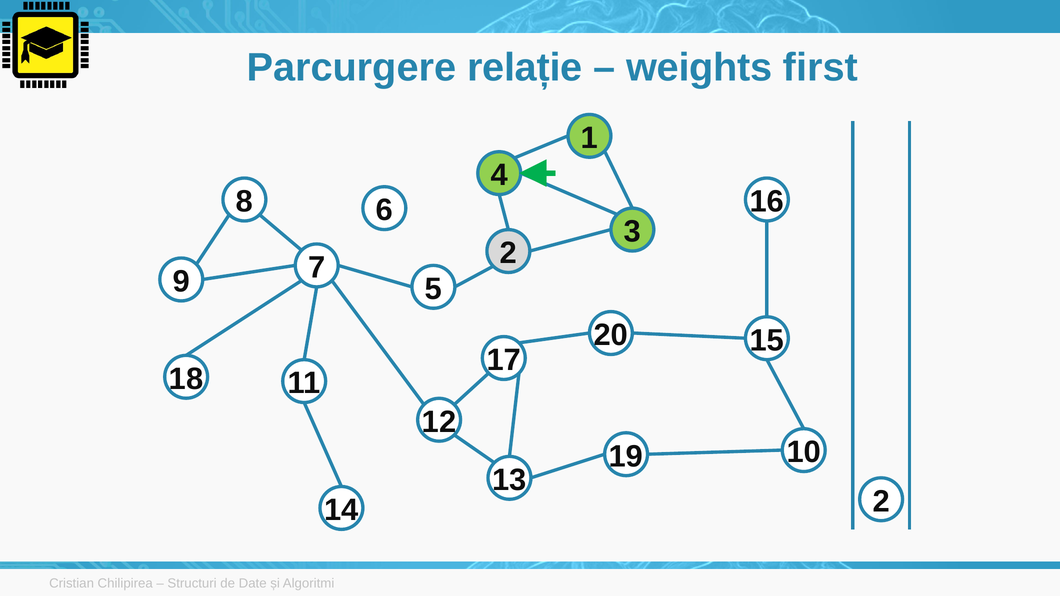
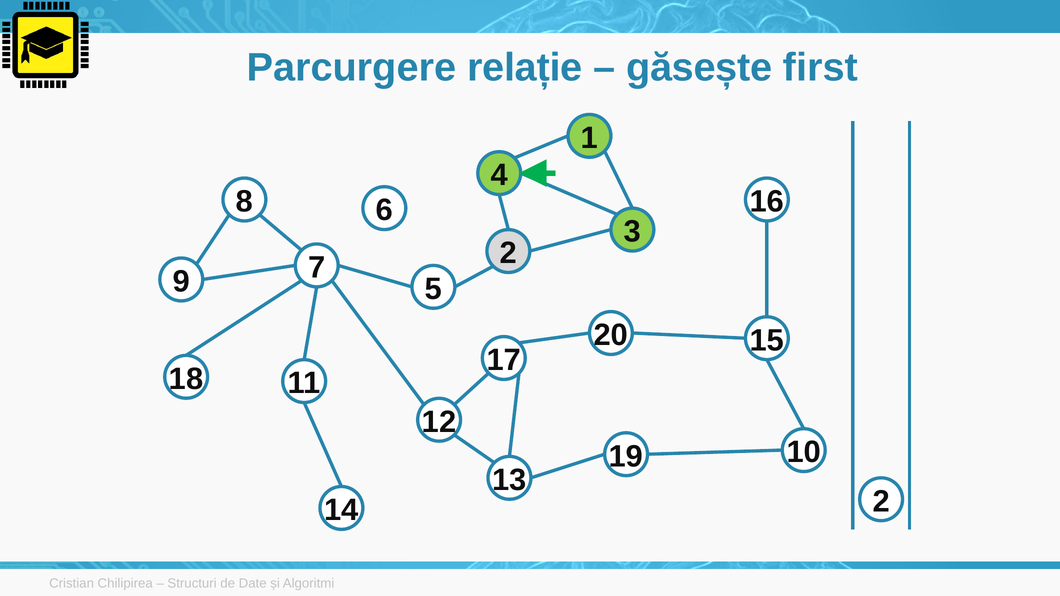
weights: weights -> găsește (699, 67)
